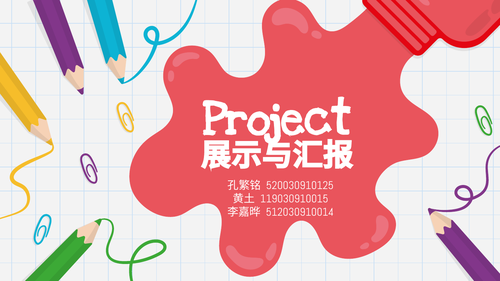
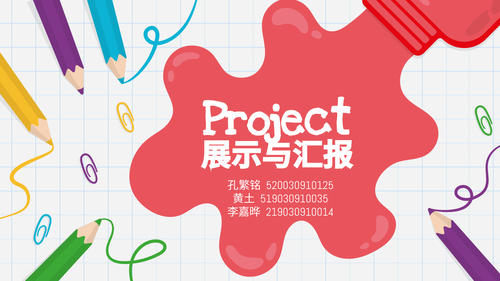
119030910015: 119030910015 -> 519030910035 (294, 199)
512030910014: 512030910014 -> 219030910014 (300, 212)
